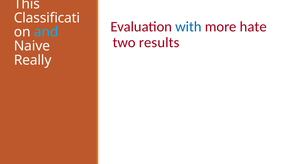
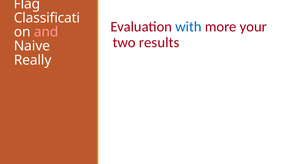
This: This -> Flag (27, 4)
hate: hate -> your (253, 27)
and colour: light blue -> pink (46, 32)
